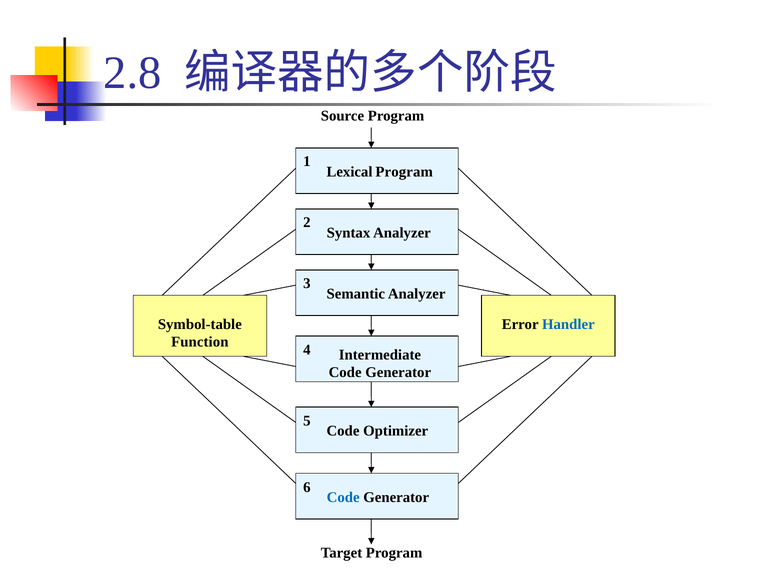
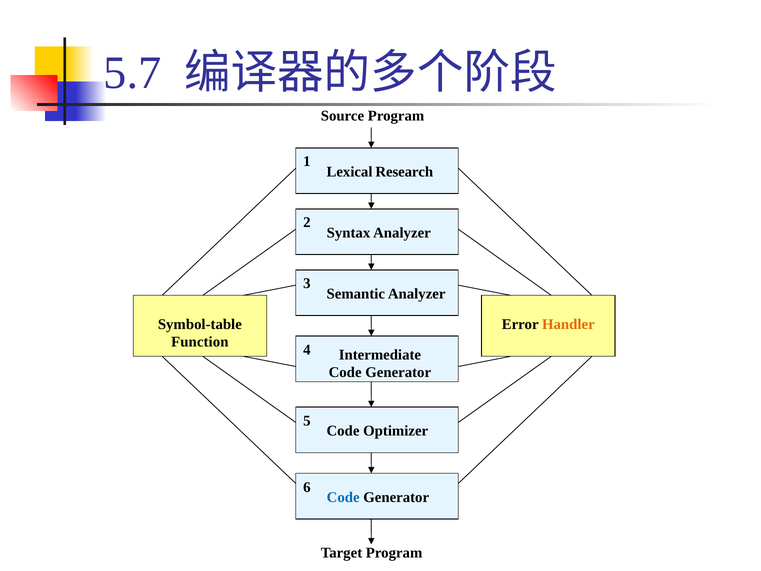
2.8: 2.8 -> 5.7 (132, 73)
Lexical Program: Program -> Research (404, 172)
Handler colour: blue -> orange (568, 324)
